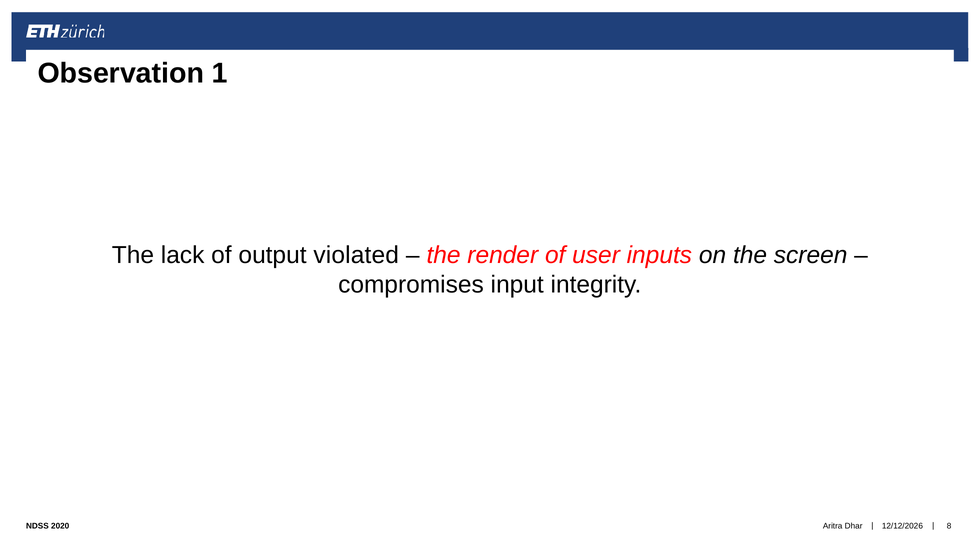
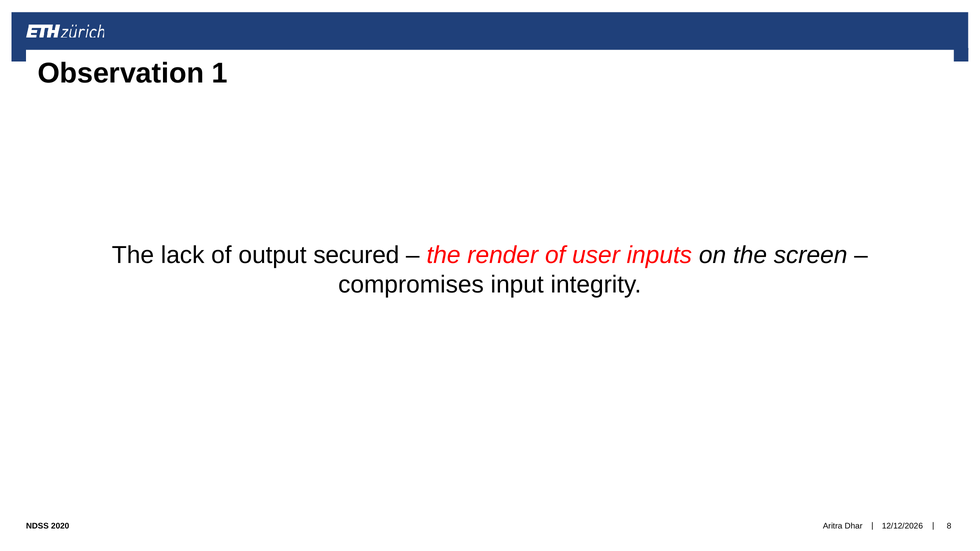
violated: violated -> secured (356, 255)
